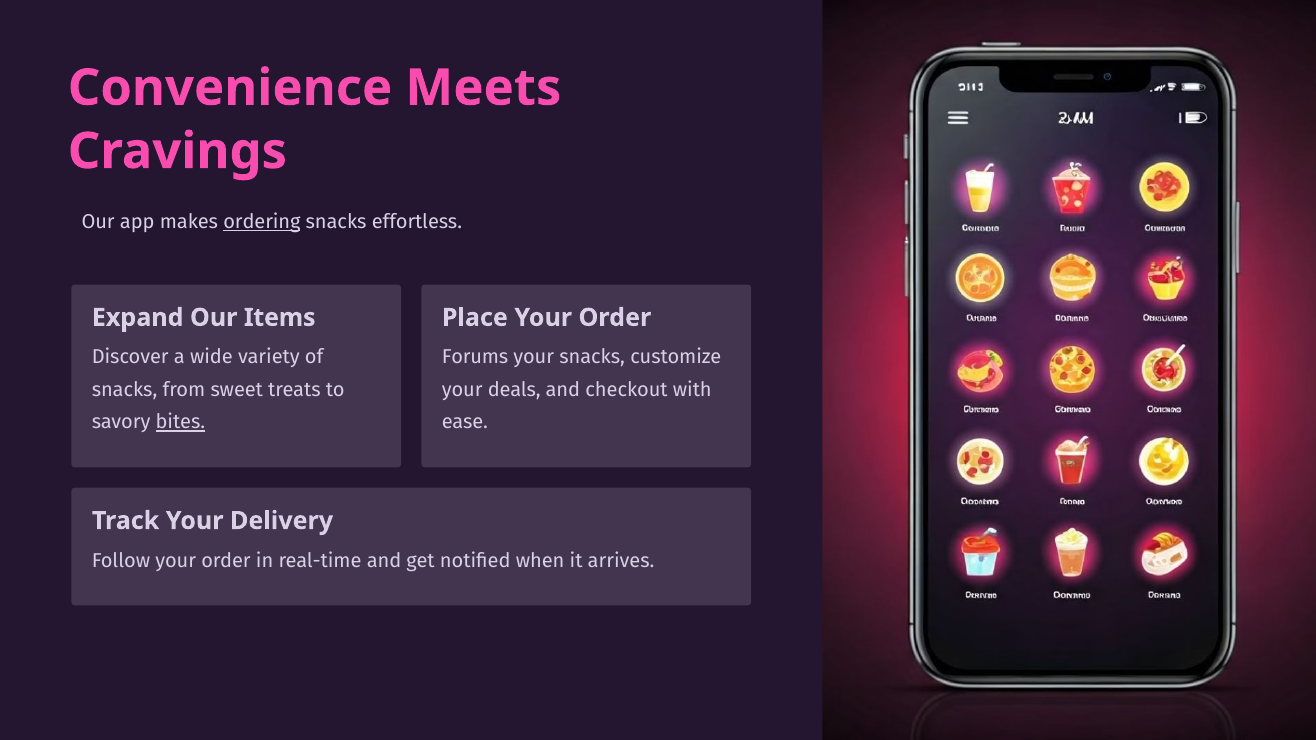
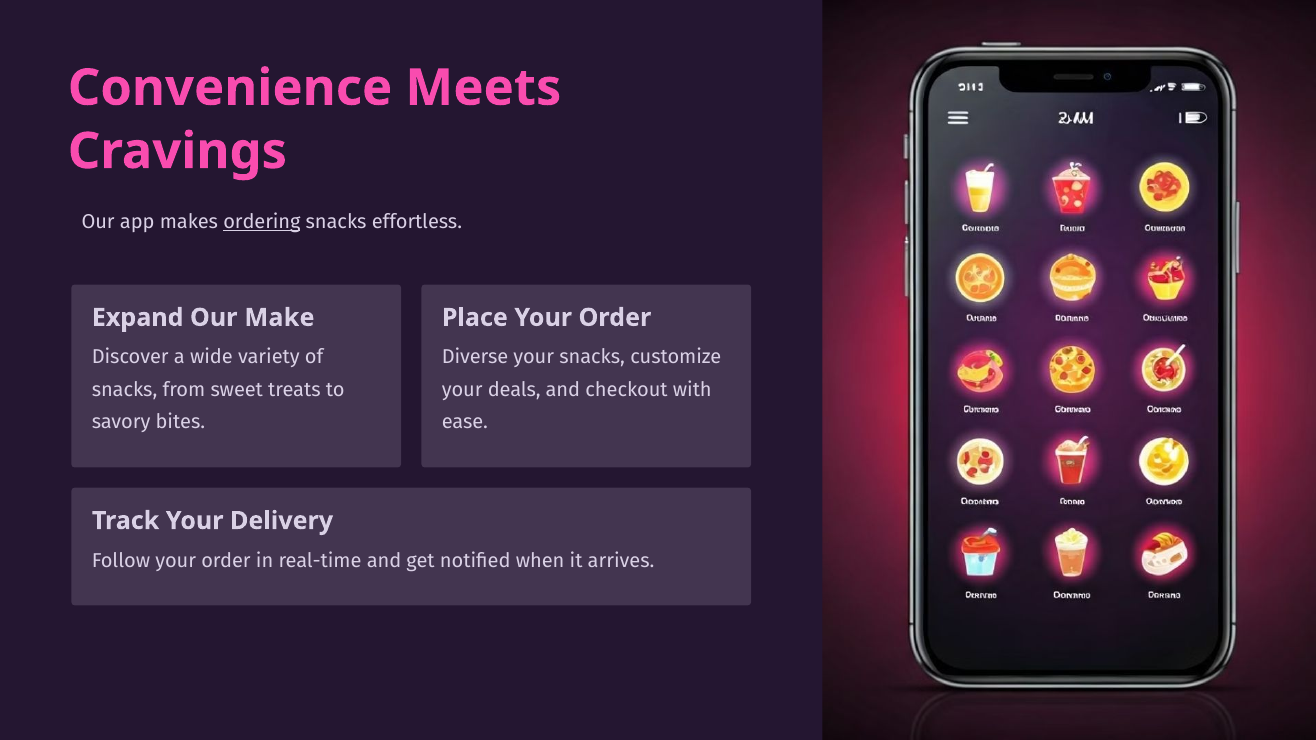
Items: Items -> Make (279, 318)
Forums: Forums -> Diverse (475, 357)
bites underline: present -> none (180, 422)
